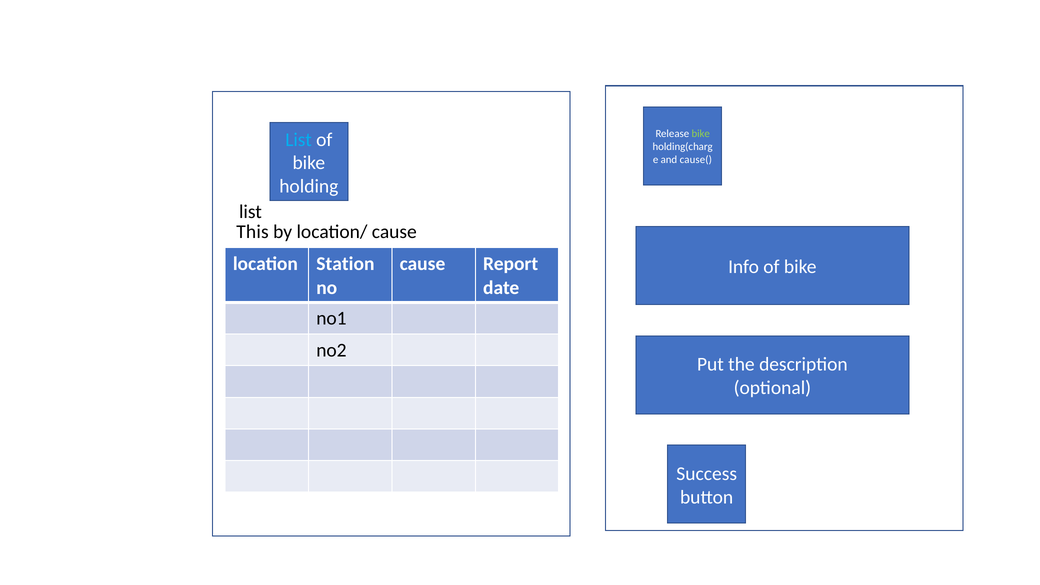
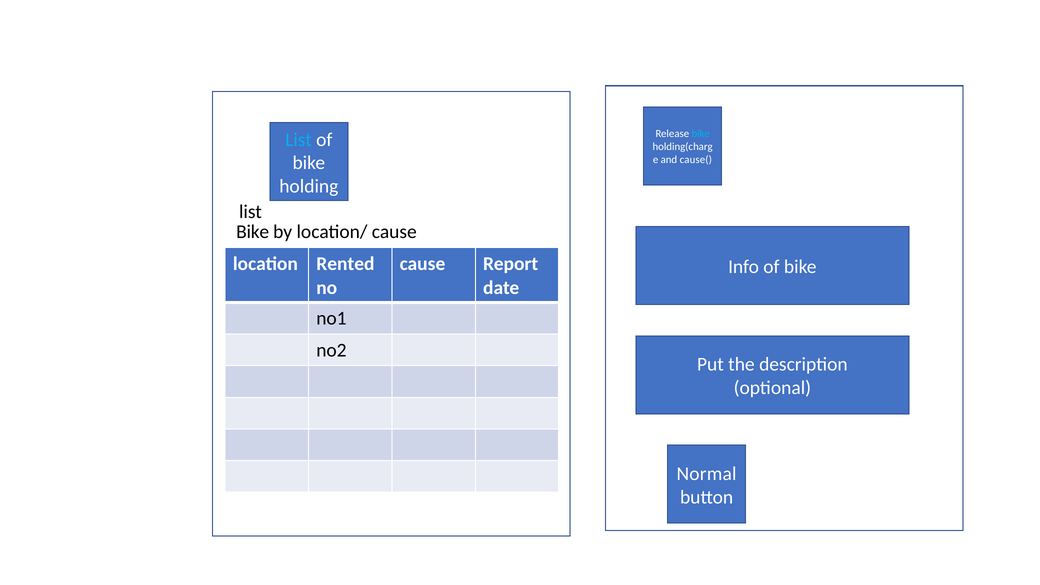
bike colour: light green -> light blue (701, 134)
This: This -> Bike (253, 232)
Station: Station -> Rented (345, 264)
Success: Success -> Normal (707, 474)
